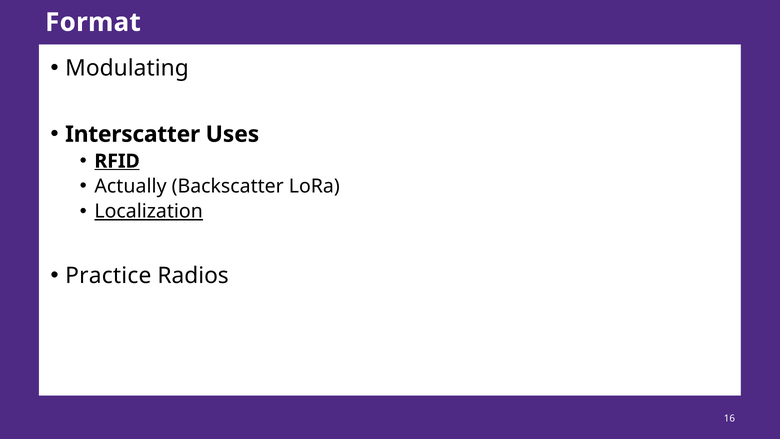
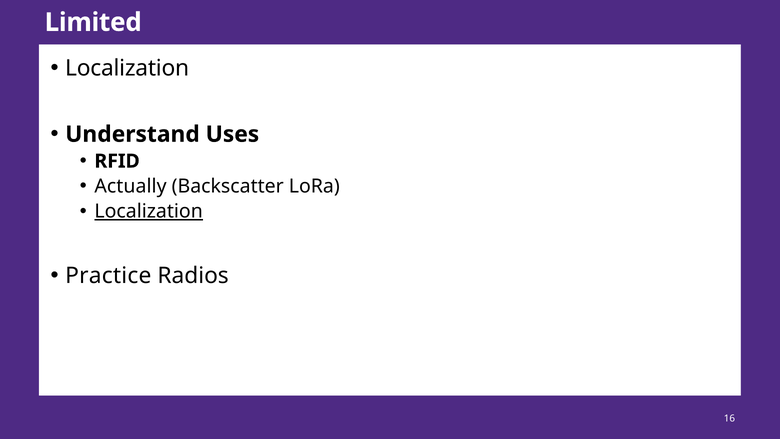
Format: Format -> Limited (93, 22)
Modulating: Modulating -> Localization (127, 68)
Interscatter: Interscatter -> Understand (132, 134)
RFID underline: present -> none (117, 161)
